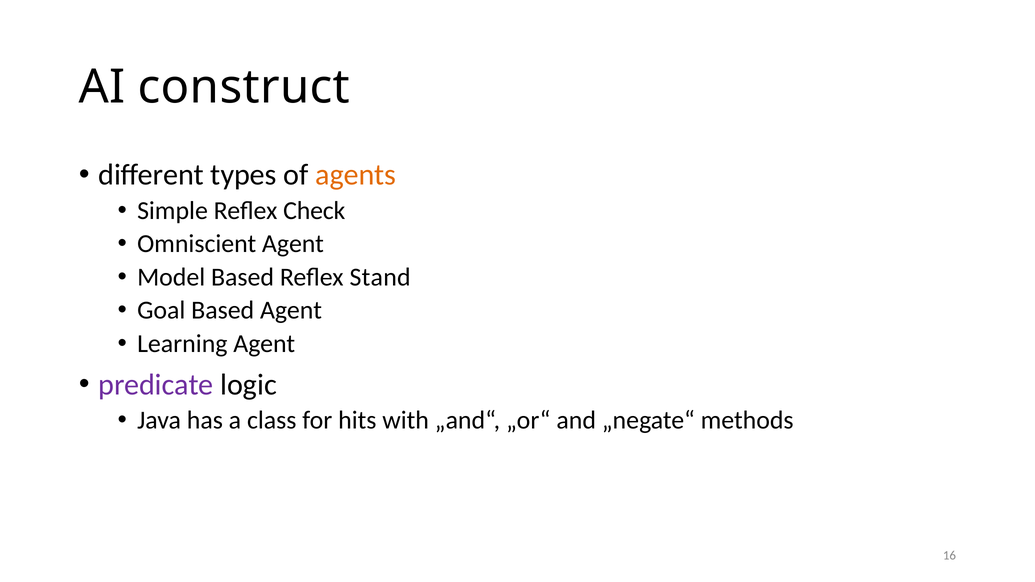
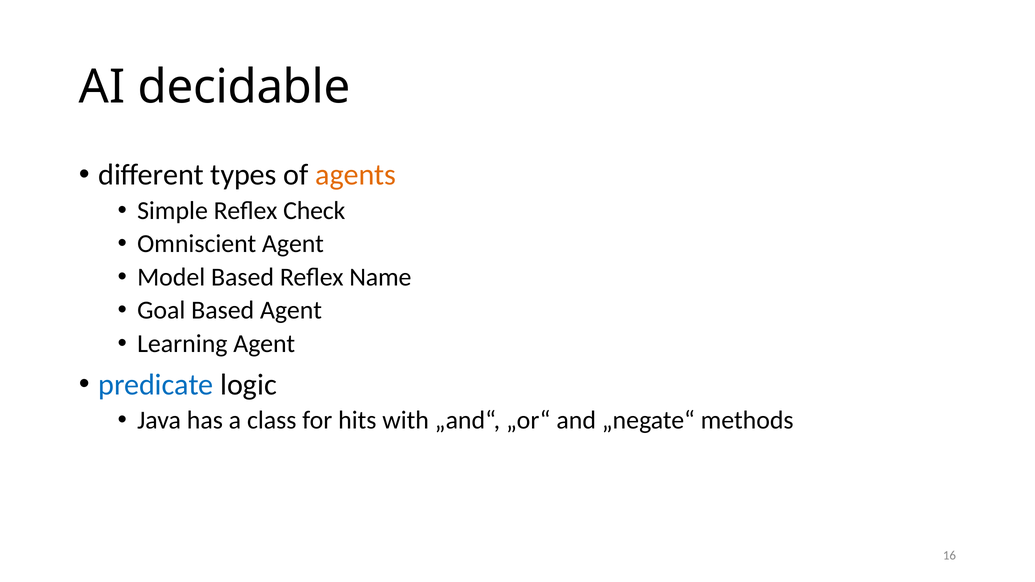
construct: construct -> decidable (244, 87)
Stand: Stand -> Name (380, 277)
predicate colour: purple -> blue (156, 385)
